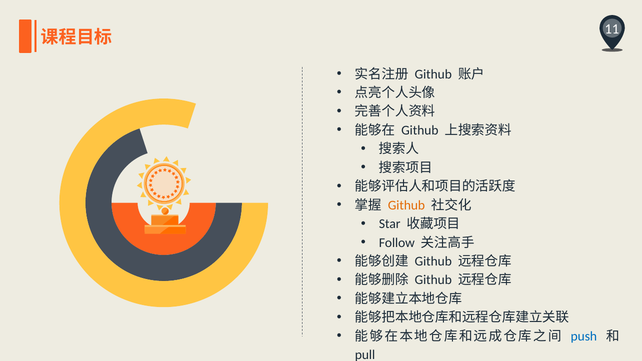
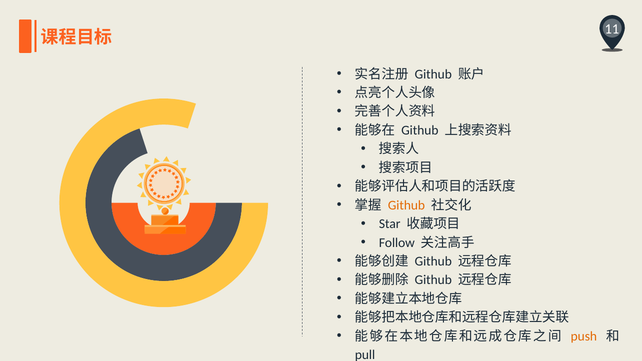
push colour: blue -> orange (584, 336)
